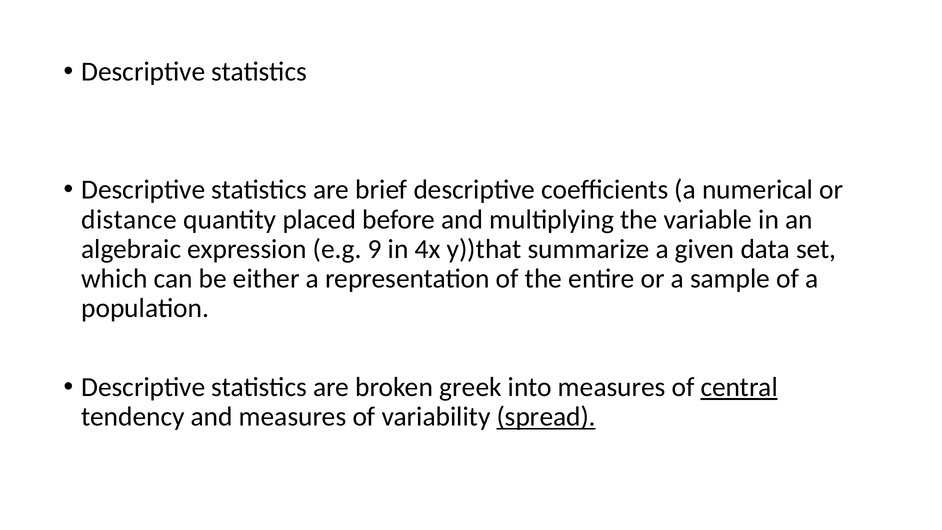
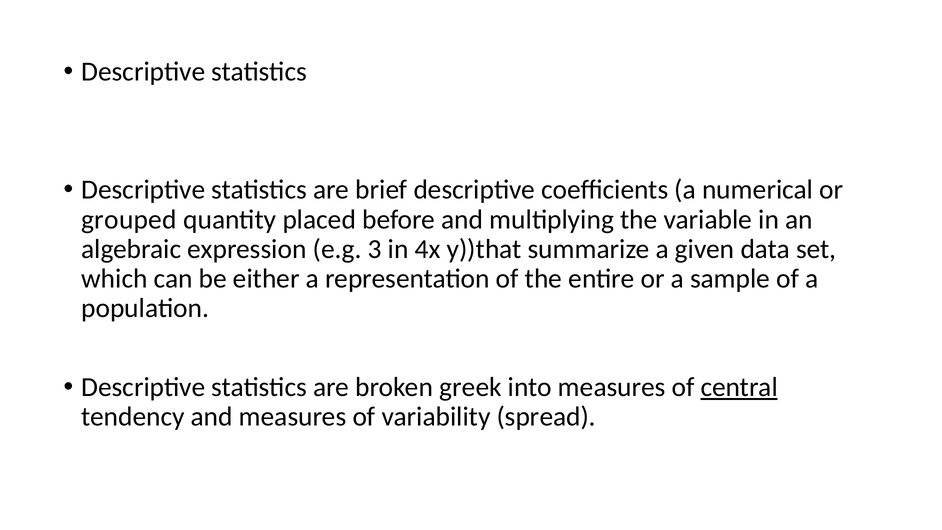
distance: distance -> grouped (129, 219)
9: 9 -> 3 (375, 249)
spread underline: present -> none (546, 417)
